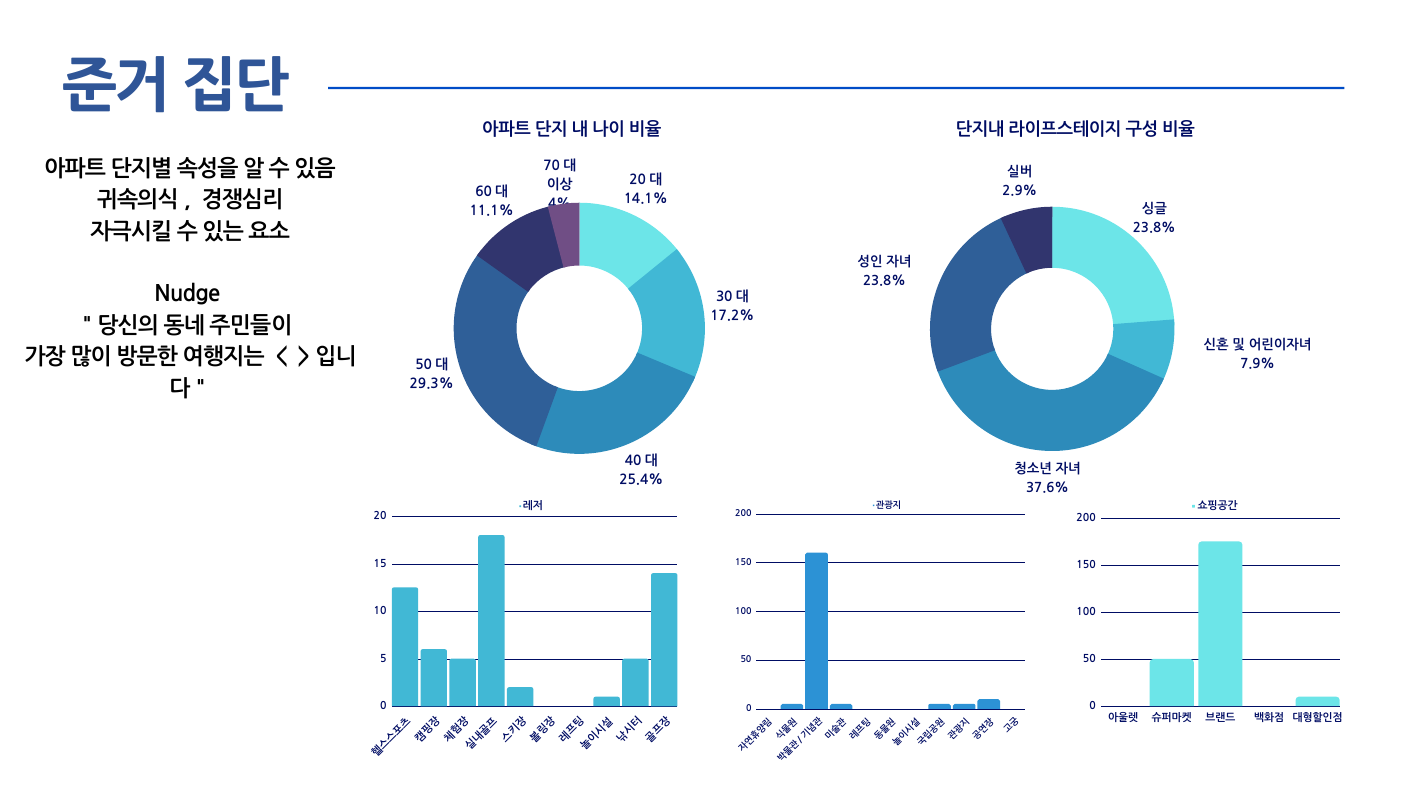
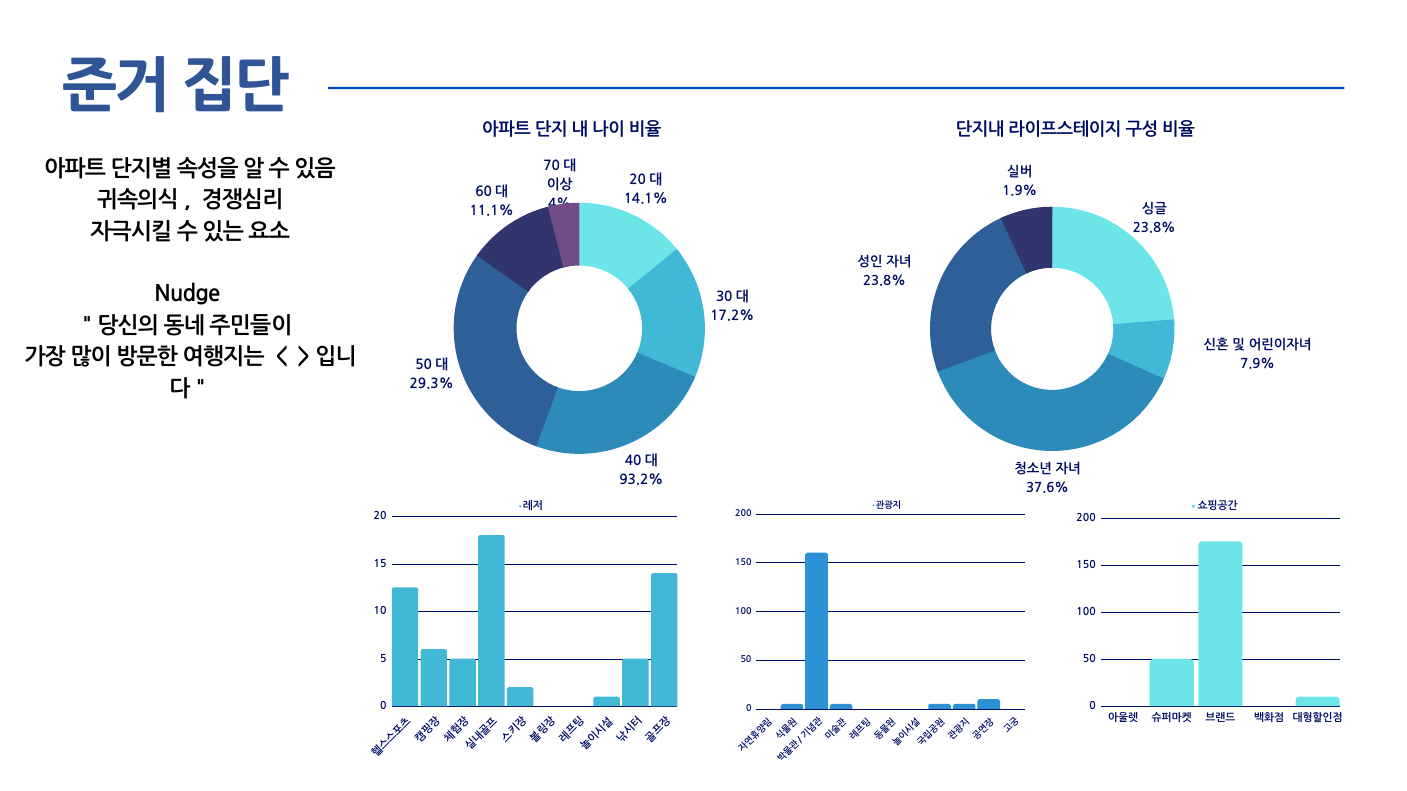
2.9%: 2.9% -> 1.9% (1020, 191)
25.4%: 25.4% -> 93.2% (641, 480)
